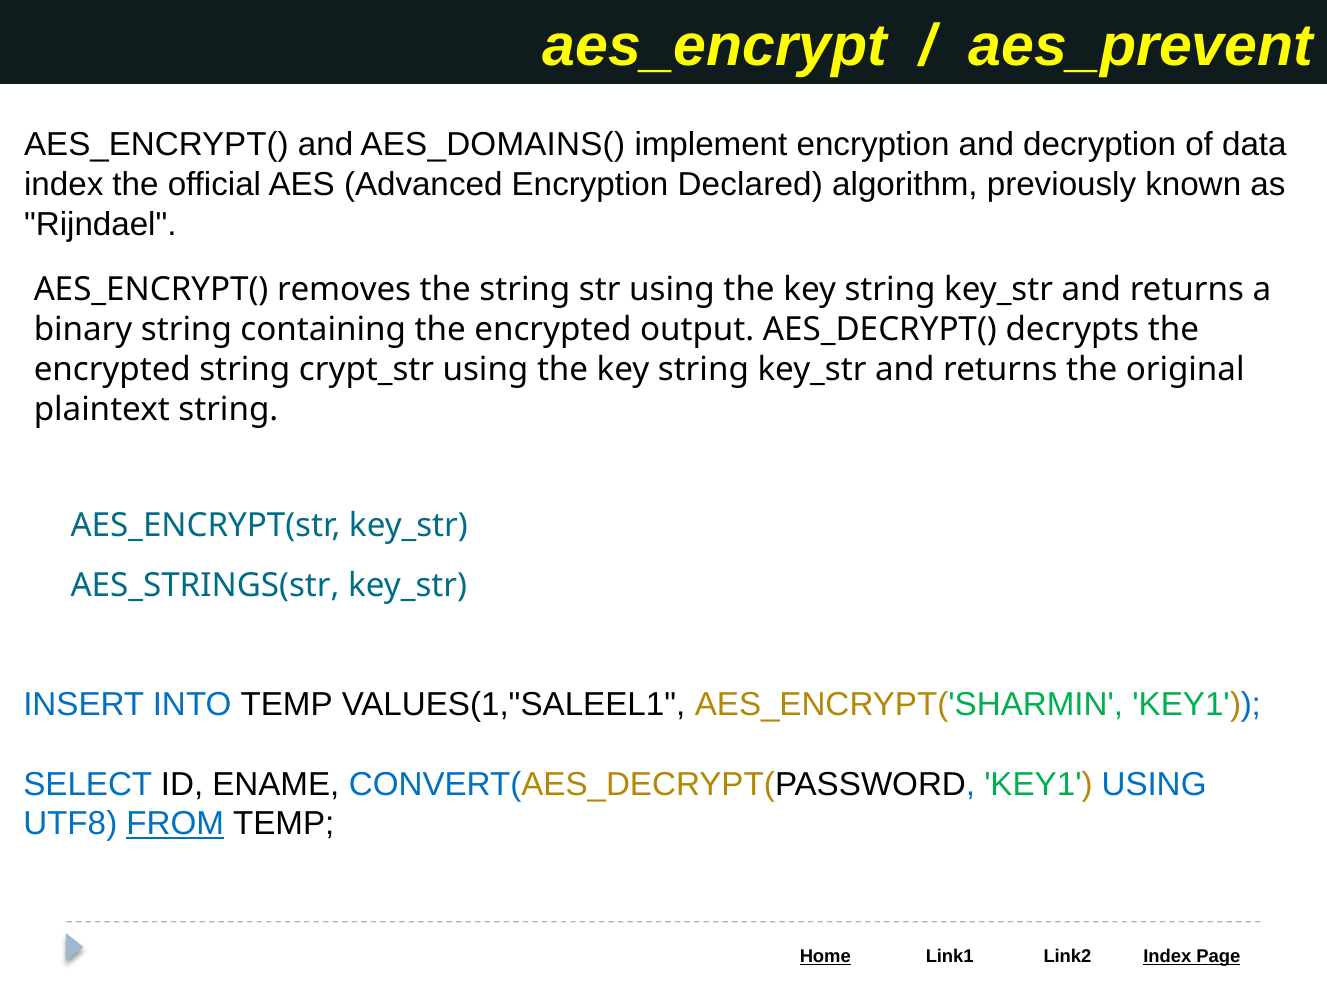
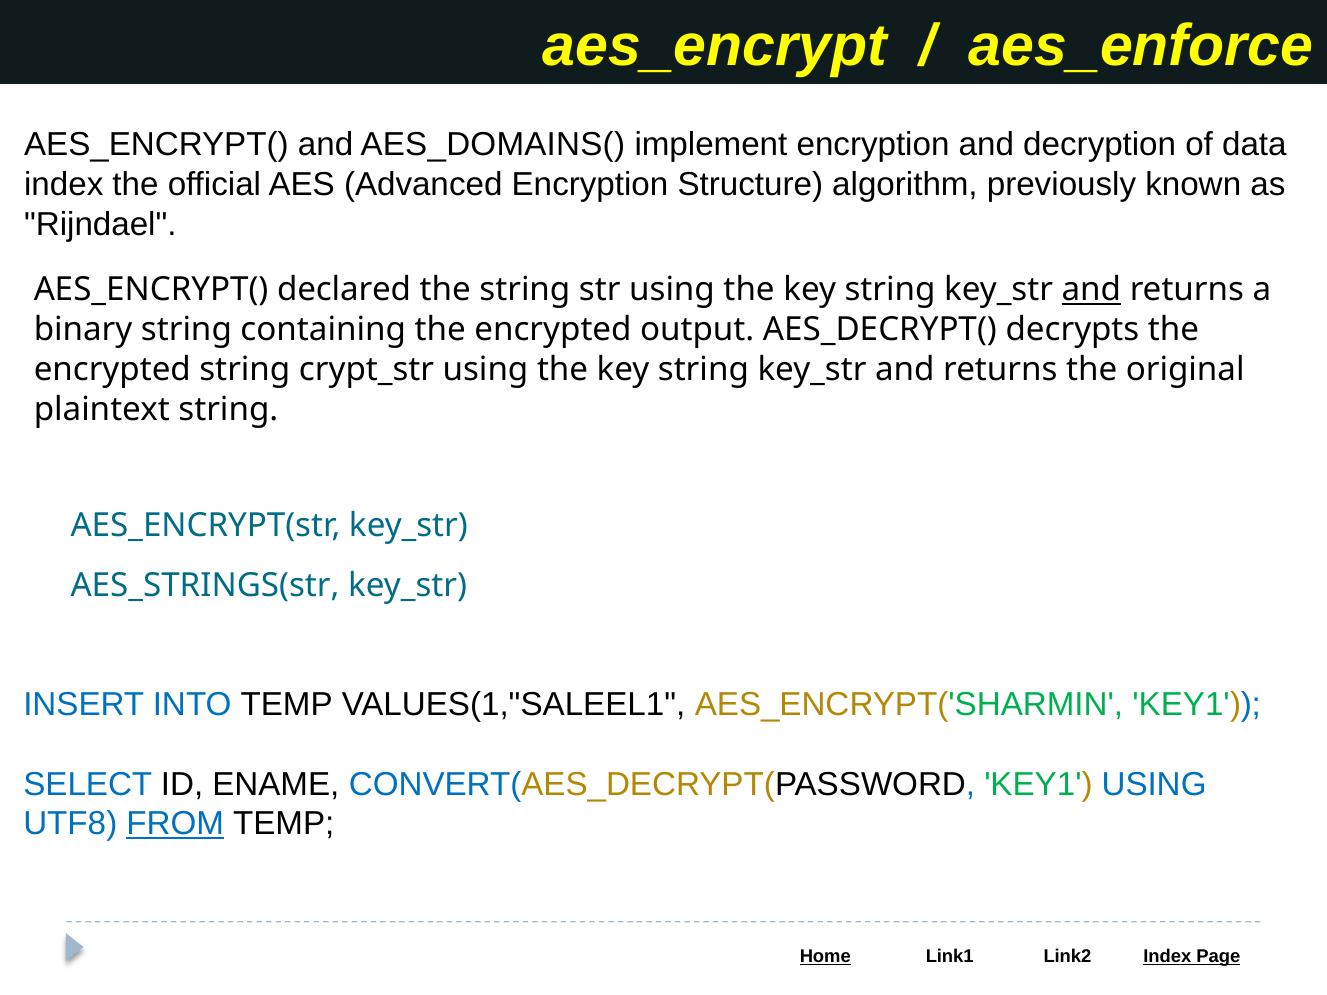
aes_prevent: aes_prevent -> aes_enforce (1141, 46)
Declared: Declared -> Structure (750, 185)
removes: removes -> declared (344, 290)
and underline: none -> present (1091, 290)
